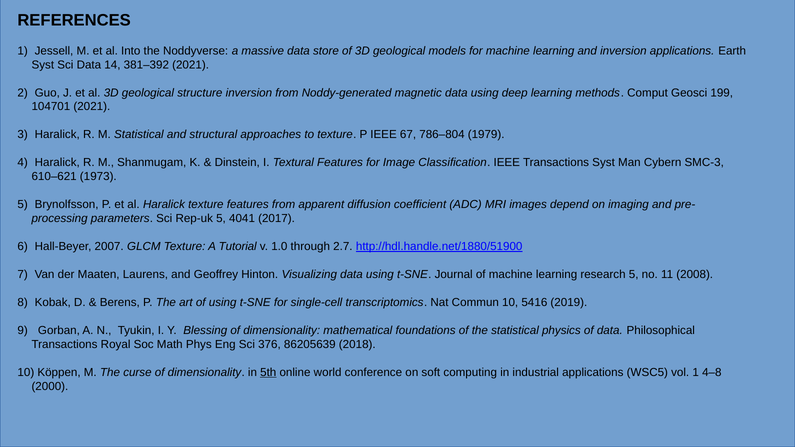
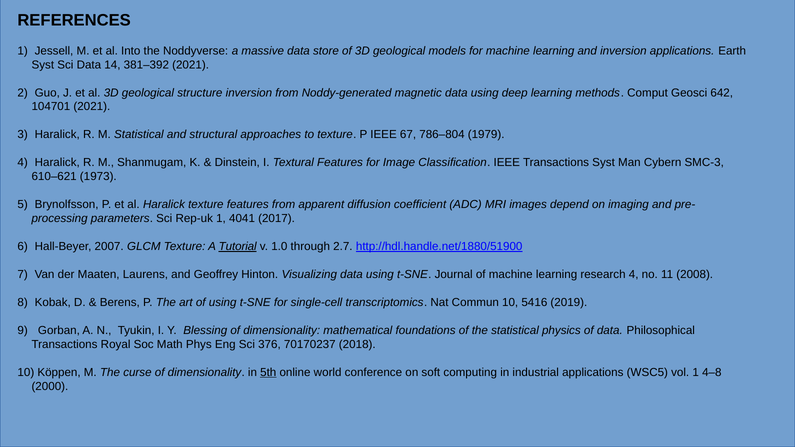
199: 199 -> 642 (722, 93)
Rep-uk 5: 5 -> 1 (221, 219)
Tutorial underline: none -> present (238, 247)
research 5: 5 -> 4 (634, 275)
86205639: 86205639 -> 70170237 (310, 344)
